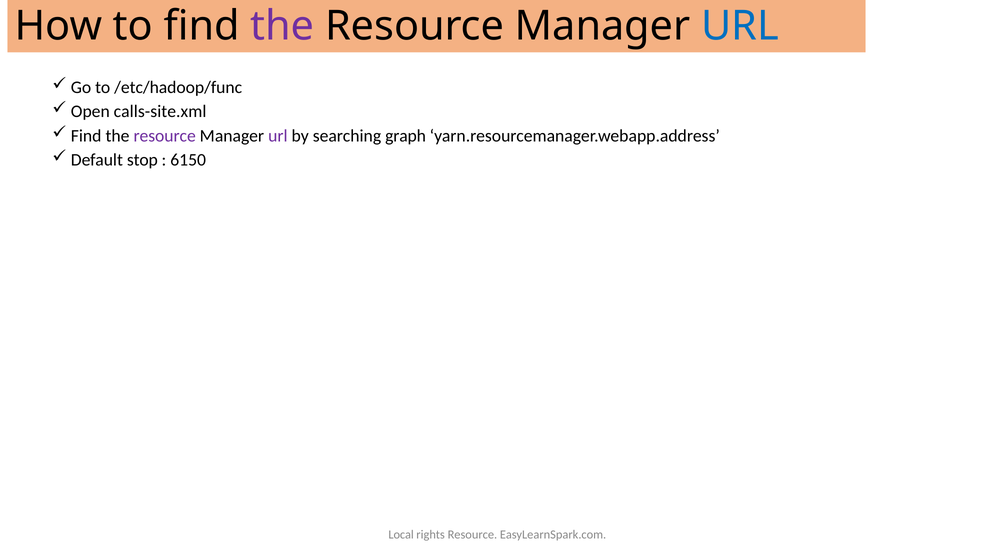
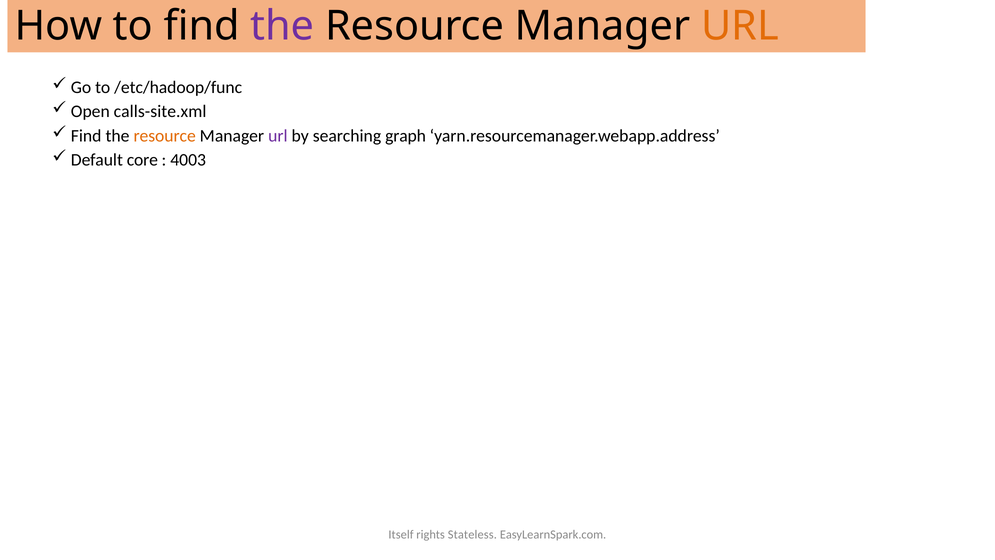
URL colour: blue -> orange (740, 26)
resource colour: purple -> orange (165, 136)
stop: stop -> core (142, 160)
6150: 6150 -> 4003 (188, 160)
Local: Local -> Itself (401, 534)
rights Resource: Resource -> Stateless (472, 534)
